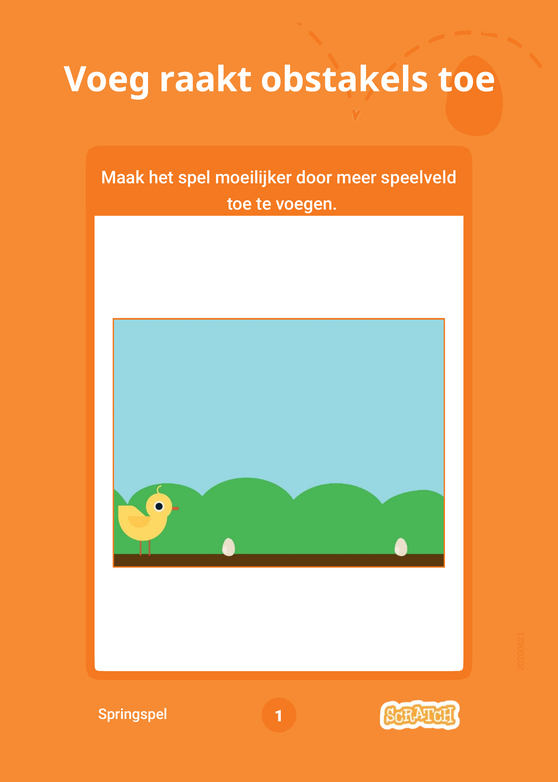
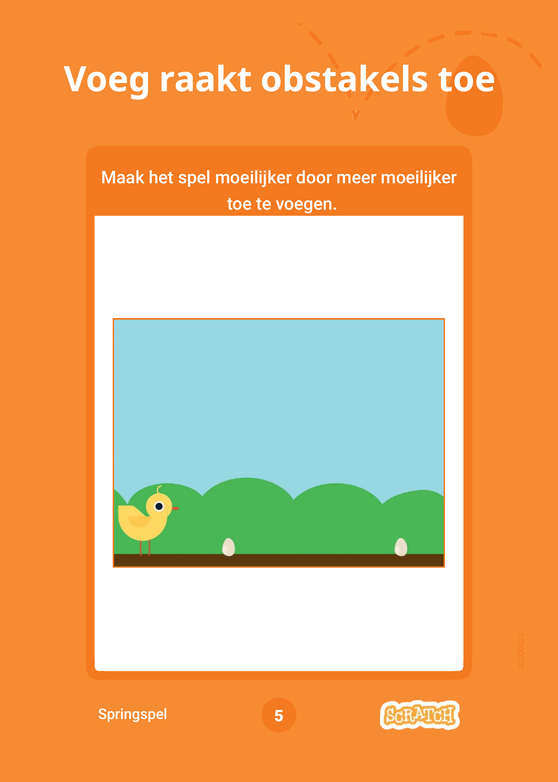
meer speelveld: speelveld -> moeilijker (419, 178)
Springspel 1: 1 -> 5 (279, 715)
